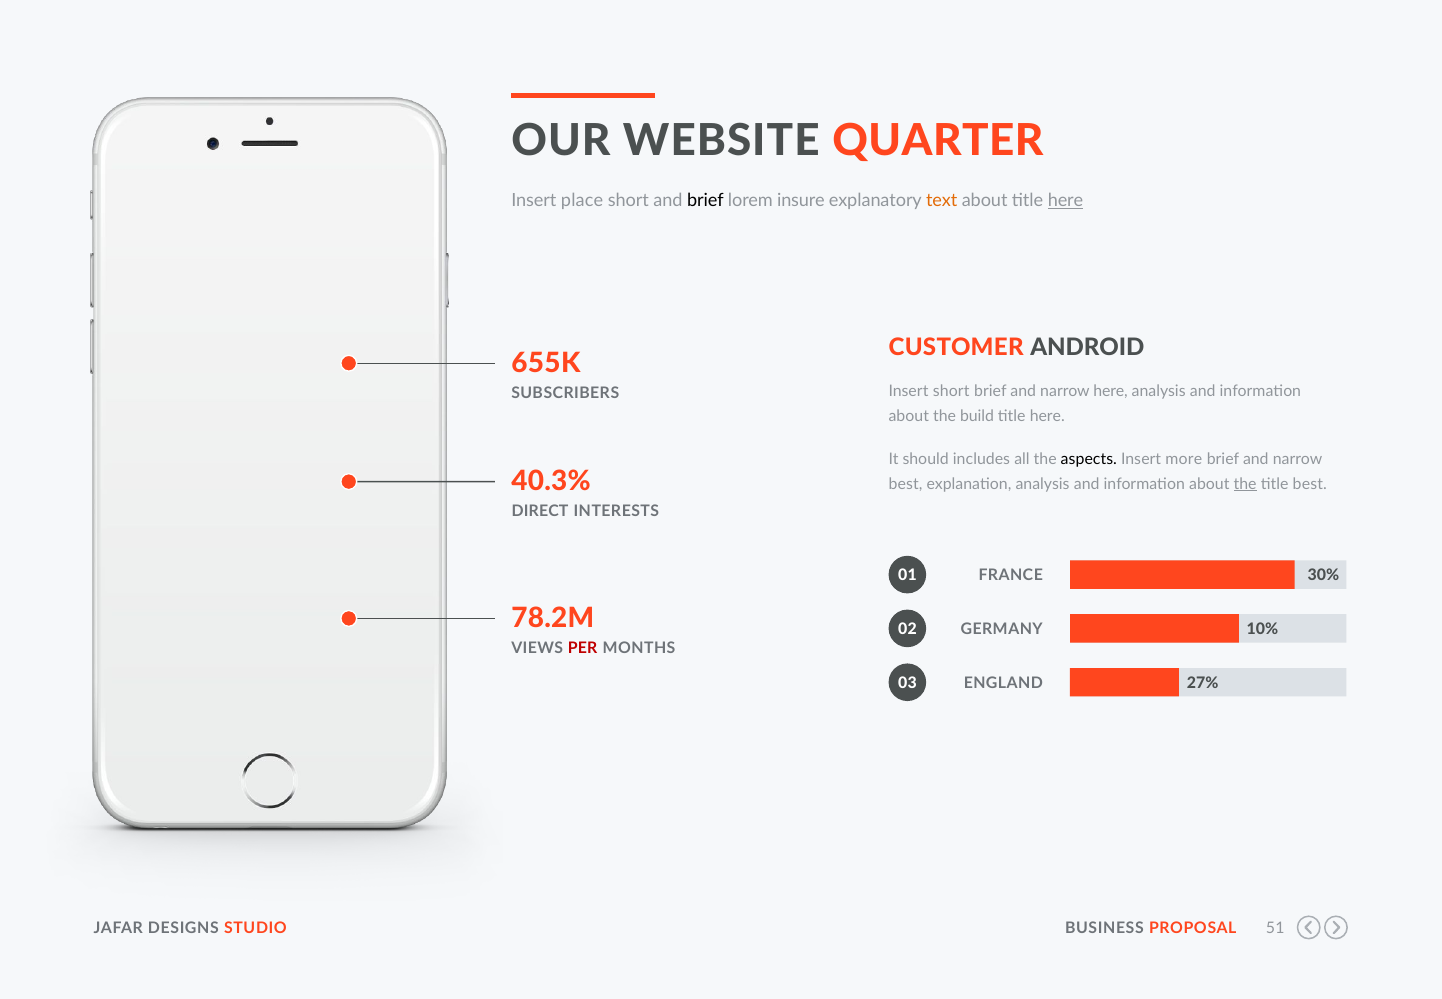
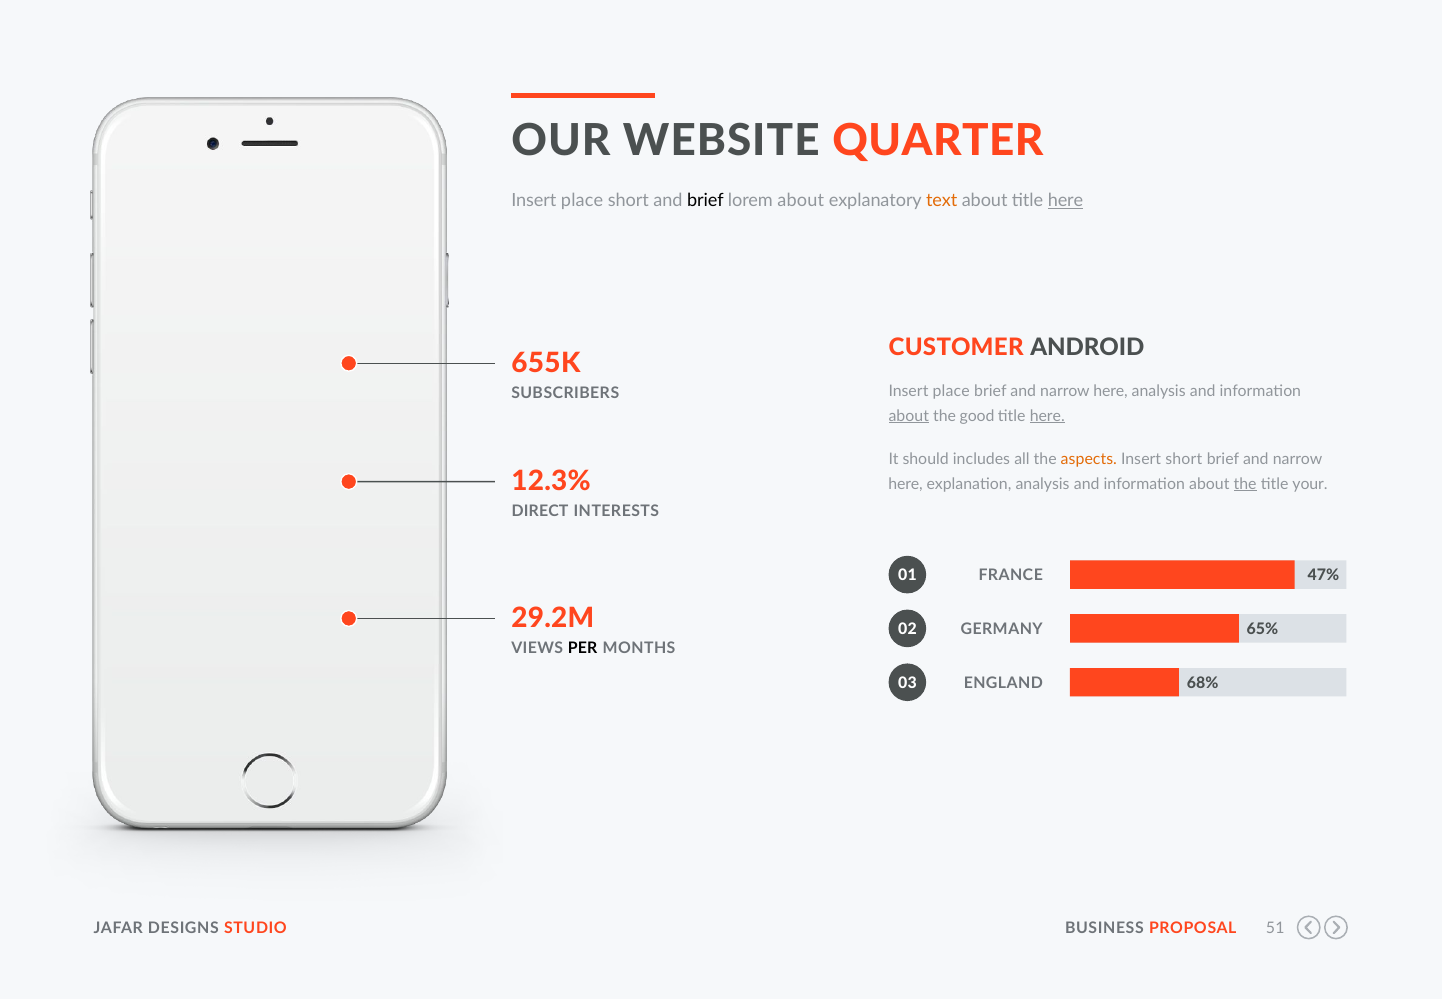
lorem insure: insure -> about (801, 201)
short: short -> place (951, 391)
about underline: none -> present (909, 416)
build: build -> good (977, 416)
here underline: none -> present (1047, 416)
aspects colour: black -> orange (1089, 459)
Insert more: more -> short (1184, 459)
40.3%: 40.3% -> 12.3% (551, 481)
best: best -> here (906, 484)
title best: best -> your (1310, 484)
30%: 30% -> 47% (1323, 575)
78.2M: 78.2M -> 29.2M (553, 618)
10%: 10% -> 65% (1262, 629)
PER colour: red -> black (583, 648)
27%: 27% -> 68% (1203, 683)
